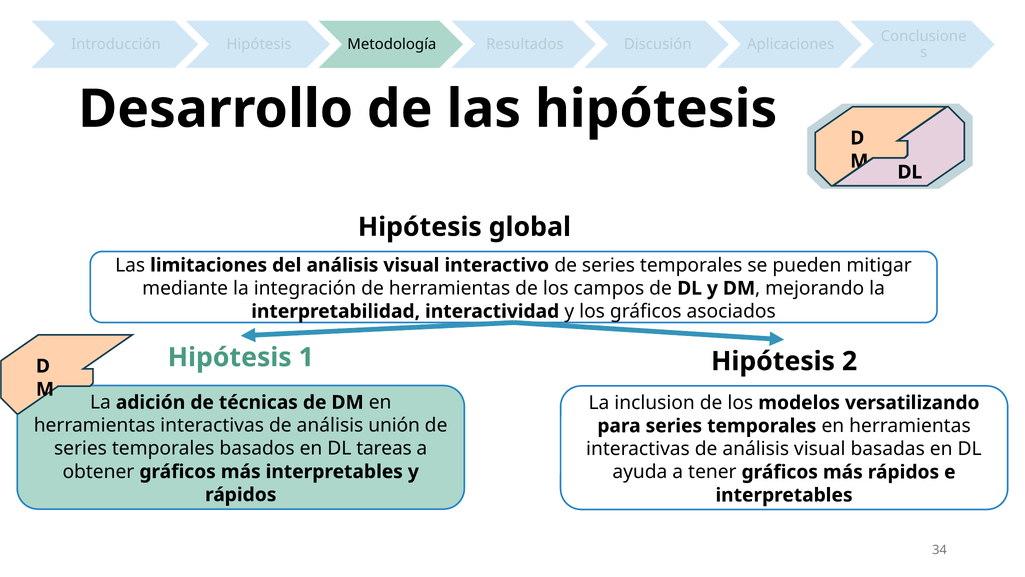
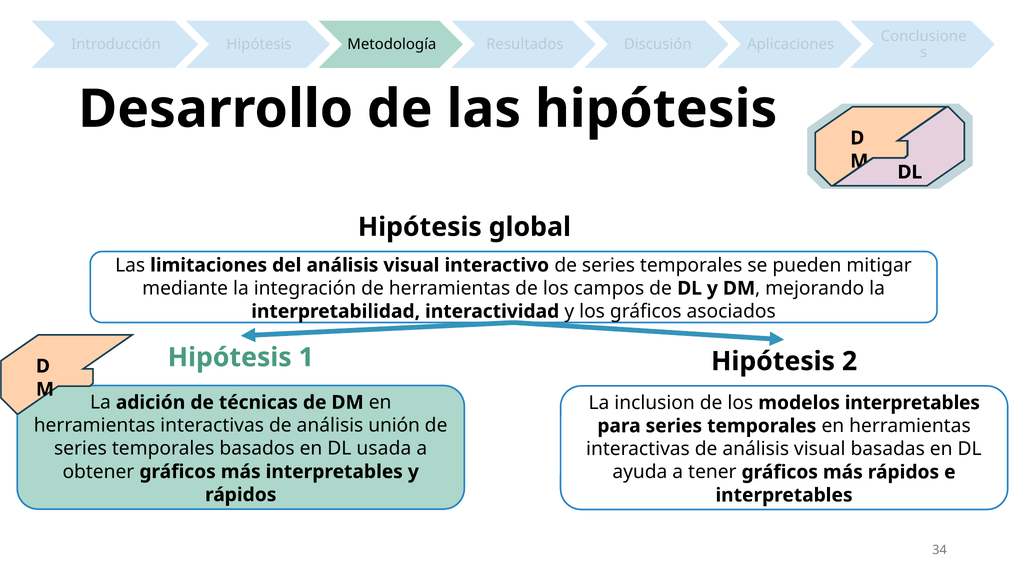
modelos versatilizando: versatilizando -> interpretables (912, 403)
tareas: tareas -> usada (384, 448)
